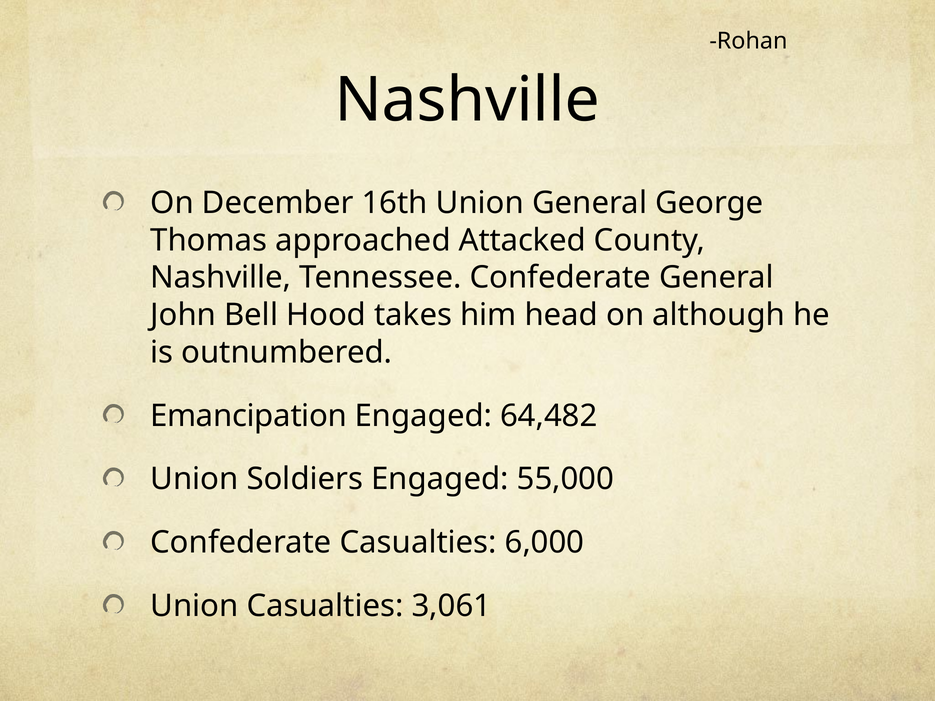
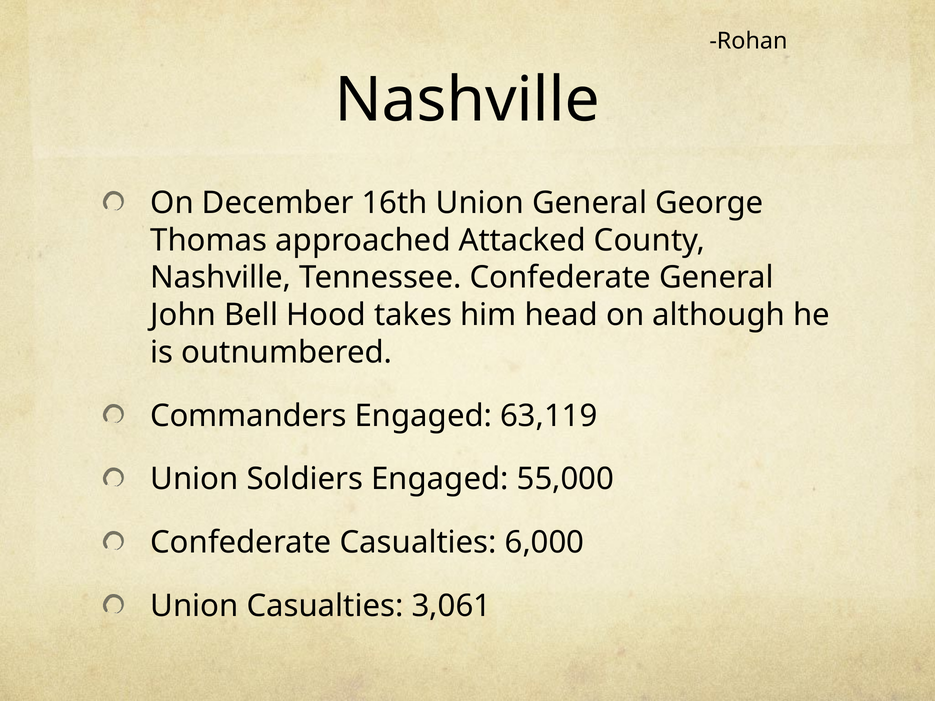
Emancipation: Emancipation -> Commanders (248, 416)
64,482: 64,482 -> 63,119 (549, 416)
